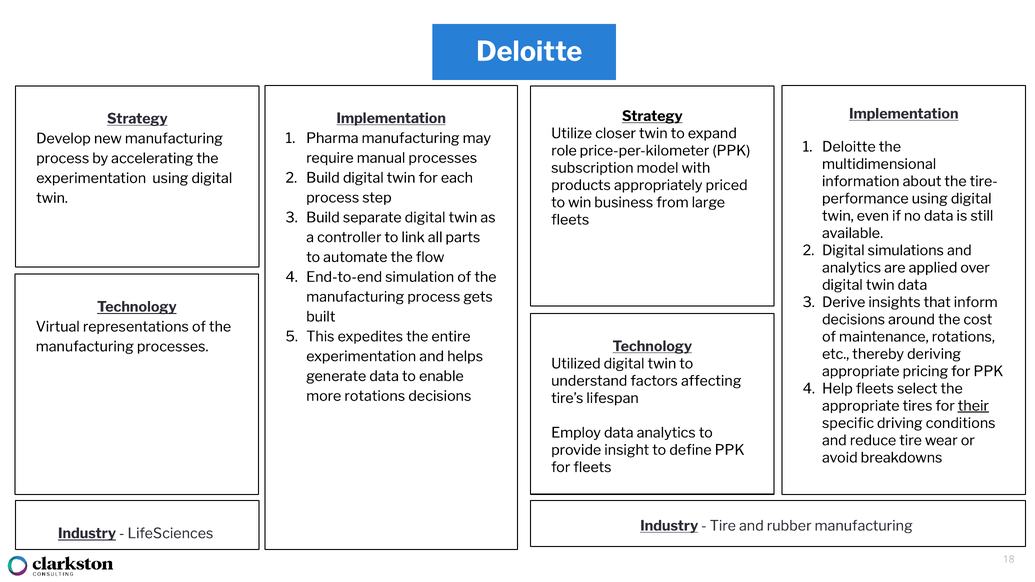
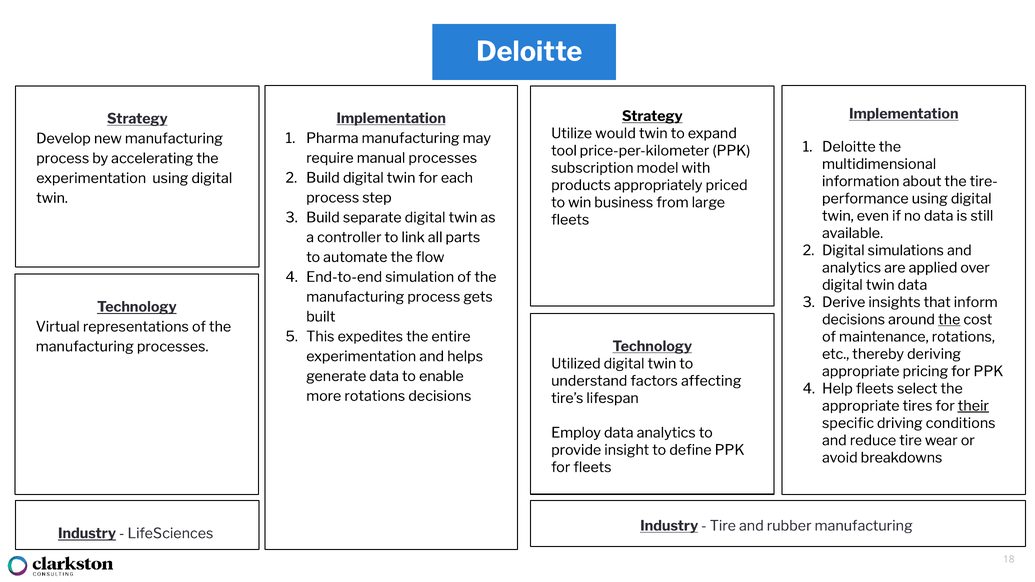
closer: closer -> would (616, 134)
role: role -> tool (564, 151)
the underline: none -> present (949, 320)
